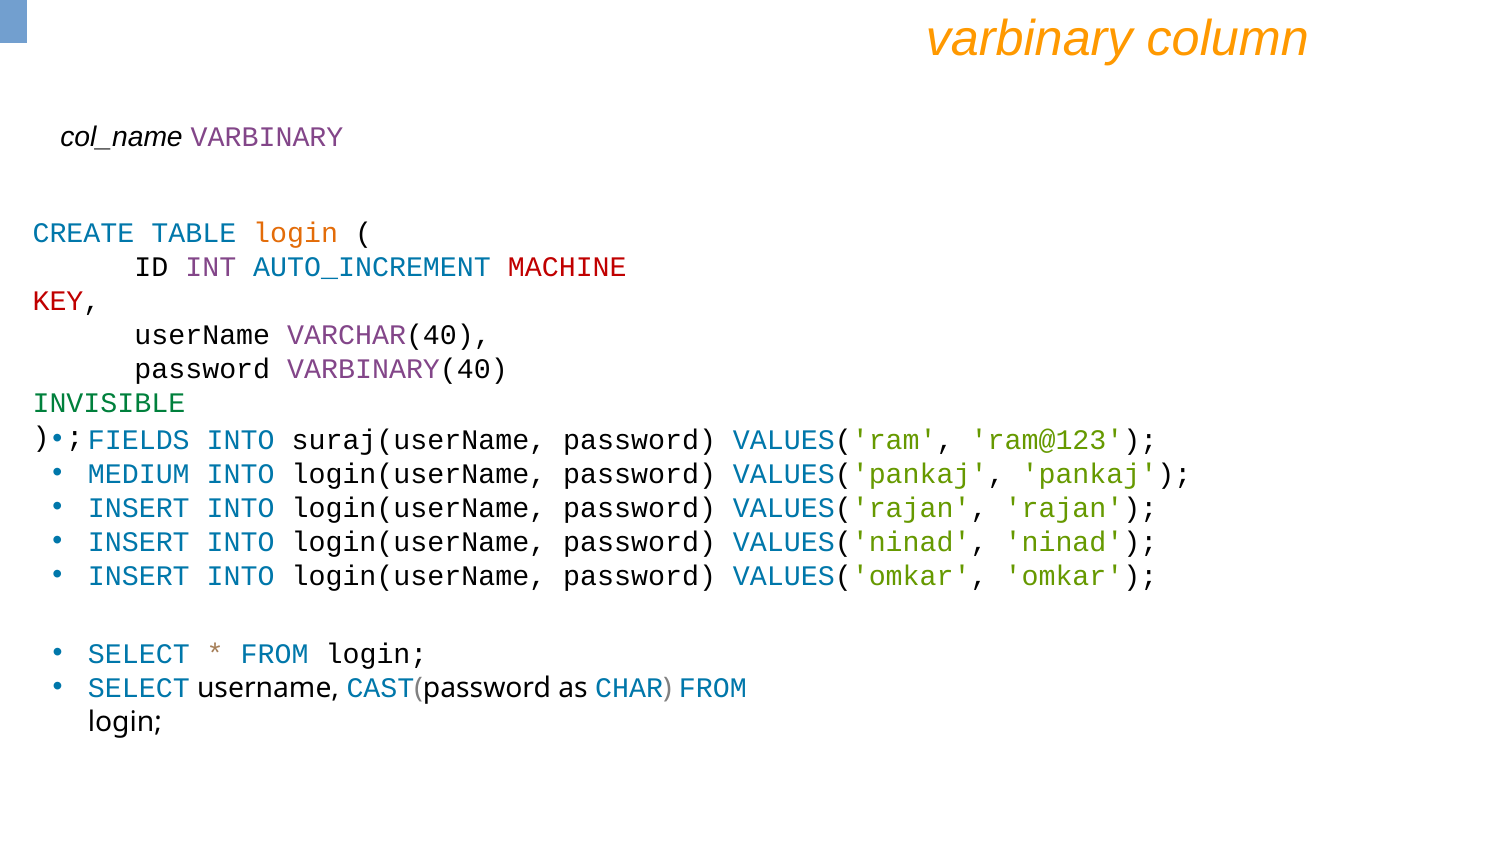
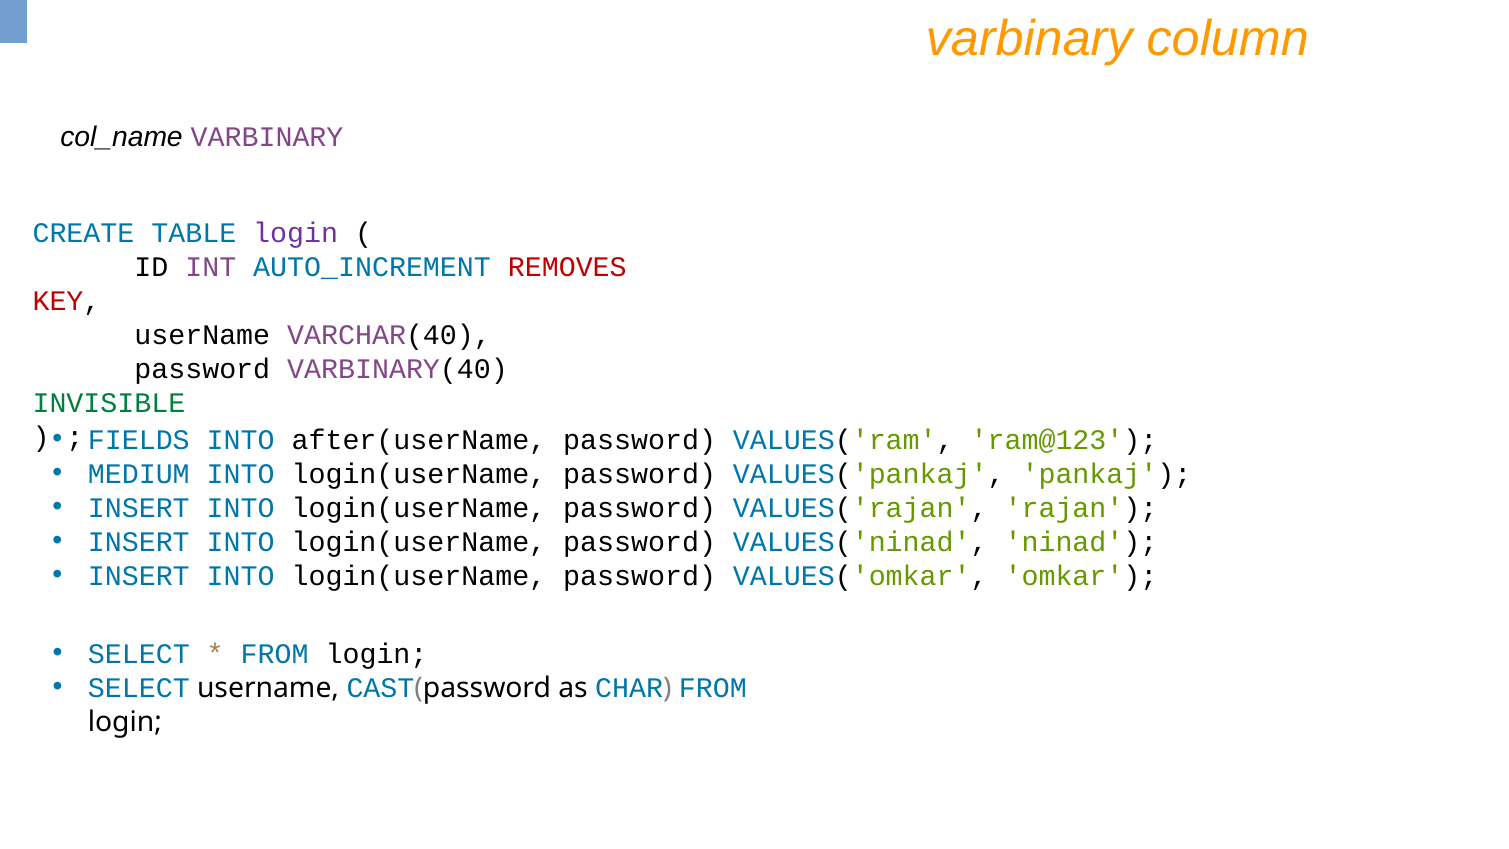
login colour: orange -> purple (296, 234)
MACHINE: MACHINE -> REMOVES (567, 267)
suraj(userName: suraj(userName -> after(userName (419, 440)
